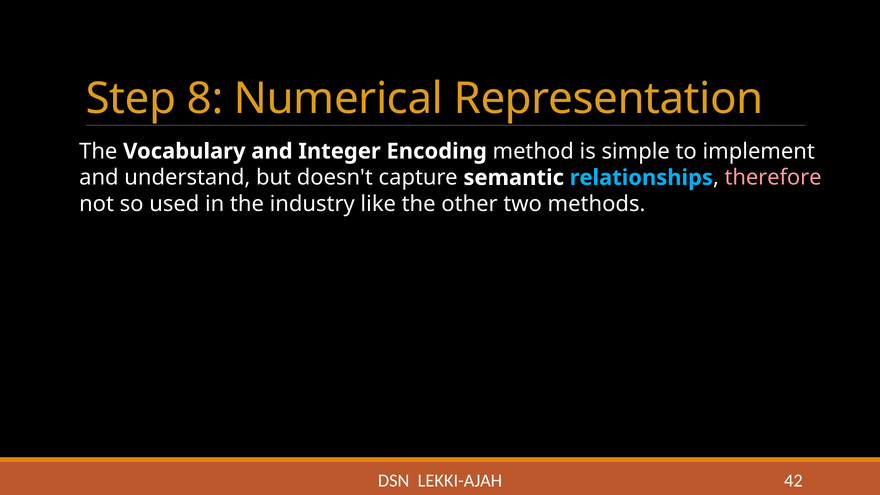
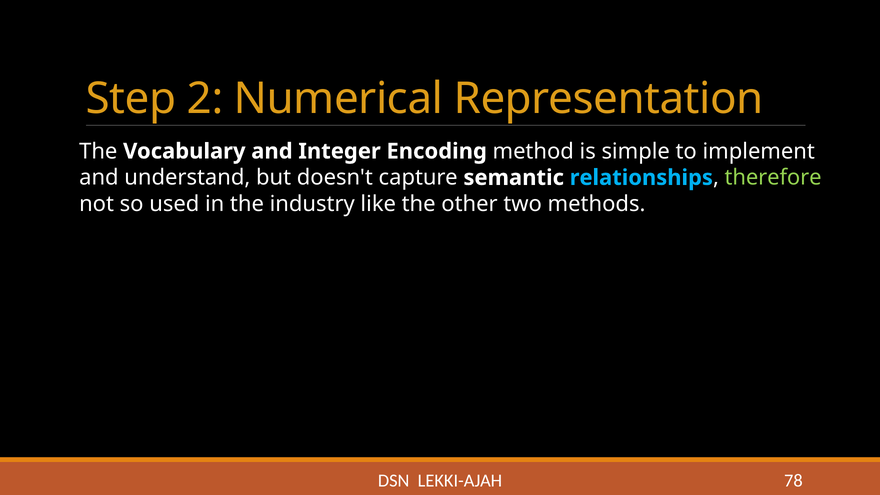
8: 8 -> 2 (205, 99)
therefore colour: pink -> light green (773, 178)
42: 42 -> 78 (793, 480)
